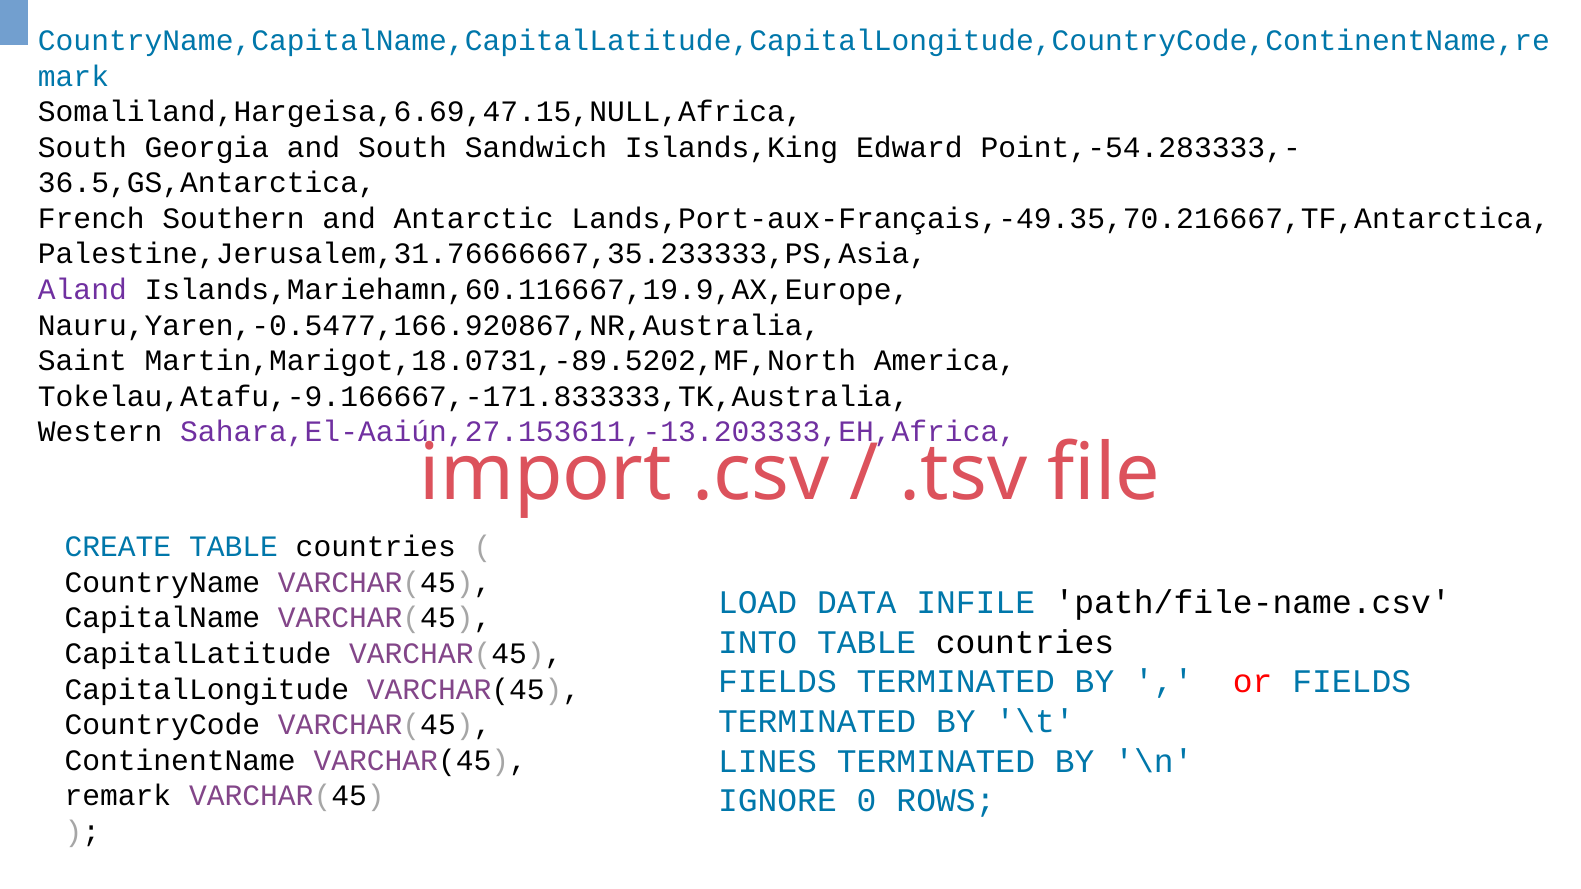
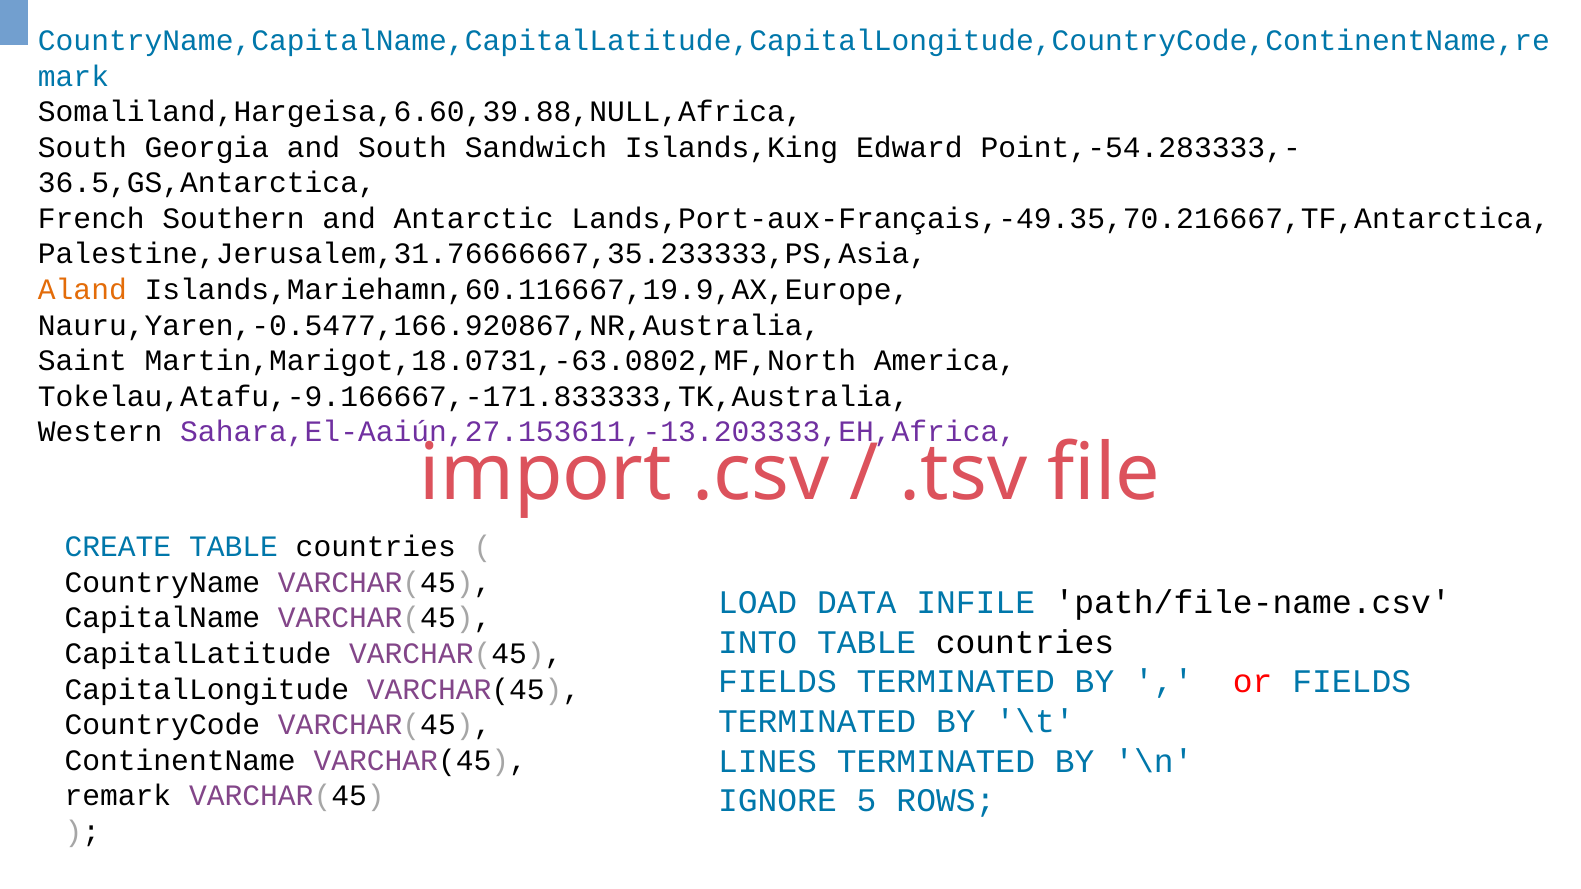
Somaliland,Hargeisa,6.69,47.15,NULL,Africa: Somaliland,Hargeisa,6.69,47.15,NULL,Africa -> Somaliland,Hargeisa,6.60,39.88,NULL,Africa (420, 112)
Aland colour: purple -> orange (82, 290)
Martin,Marigot,18.0731,-89.5202,MF,North: Martin,Marigot,18.0731,-89.5202,MF,North -> Martin,Marigot,18.0731,-63.0802,MF,North (500, 361)
0: 0 -> 5 (867, 801)
